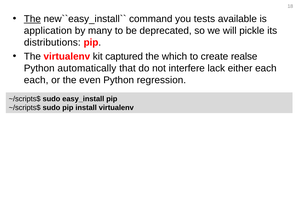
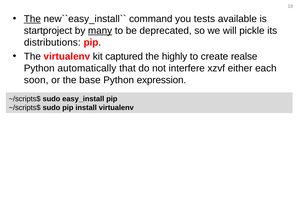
application: application -> startproject (48, 31)
many underline: none -> present (100, 31)
which: which -> highly (175, 56)
lack: lack -> xzvf (216, 68)
each: each -> soon (36, 80)
even: even -> base (90, 80)
regression: regression -> expression (161, 80)
